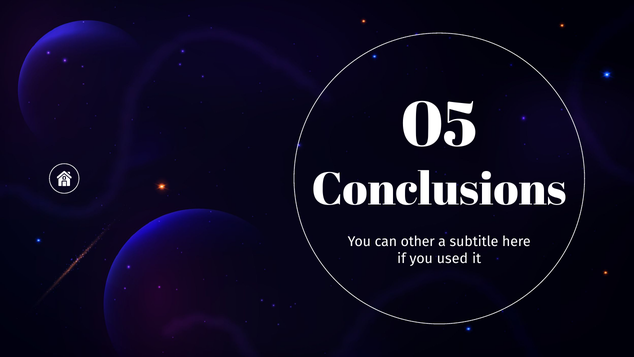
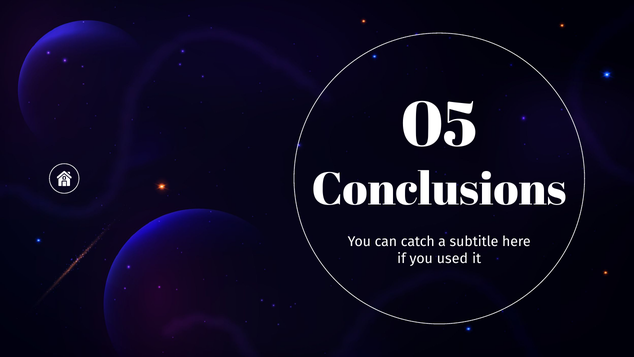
other: other -> catch (418, 242)
